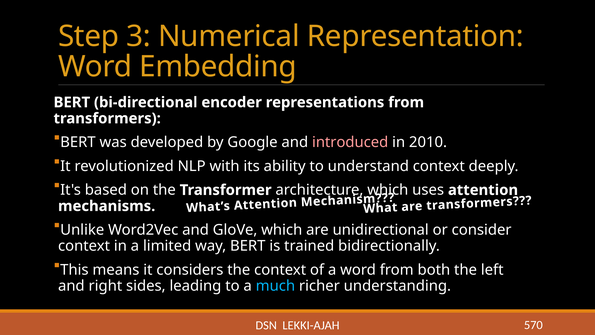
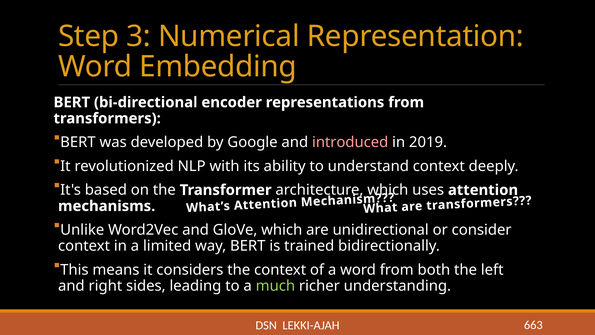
2010: 2010 -> 2019 (428, 142)
much colour: light blue -> light green (275, 286)
570: 570 -> 663 (533, 325)
